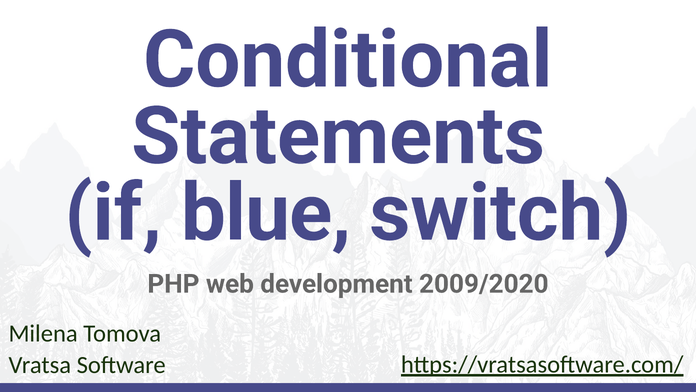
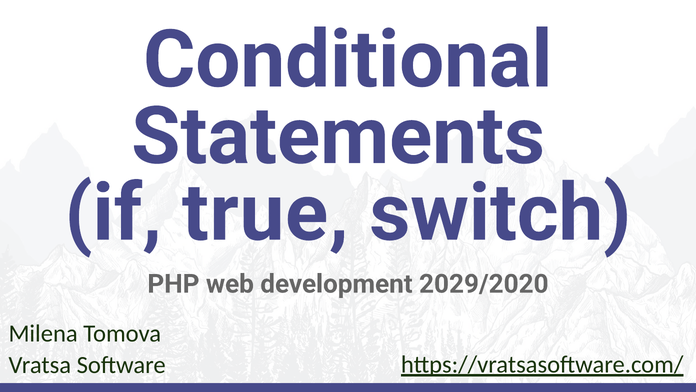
blue: blue -> true (265, 213)
2009/2020: 2009/2020 -> 2029/2020 (484, 284)
